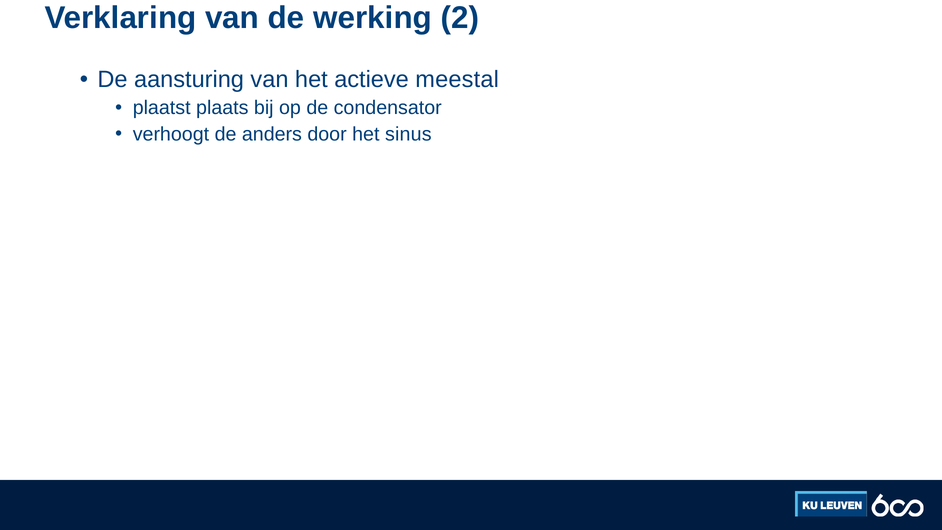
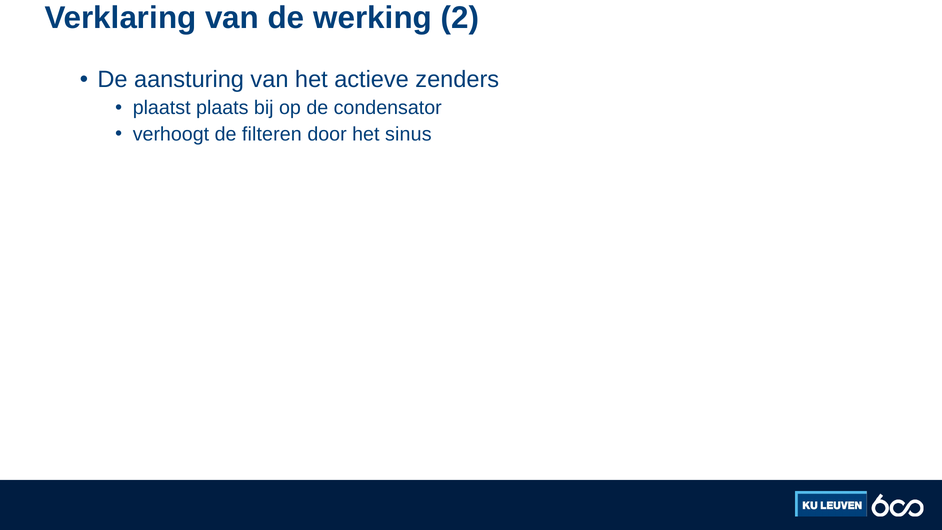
meestal: meestal -> zenders (457, 80)
anders: anders -> filteren (272, 134)
